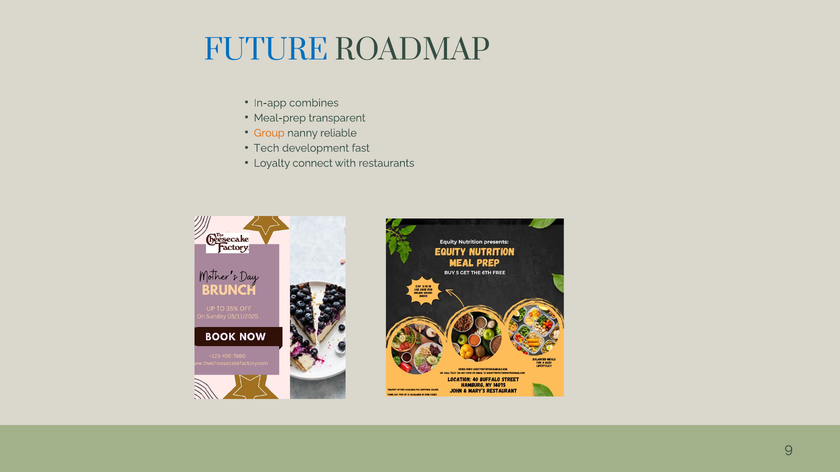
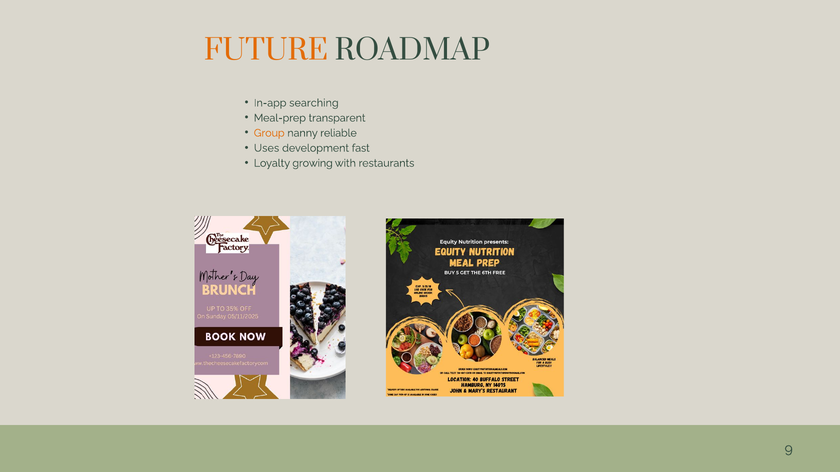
FUTURE colour: blue -> orange (266, 51)
combines: combines -> searching (314, 103)
Tech: Tech -> Uses (267, 148)
connect: connect -> growing (313, 163)
